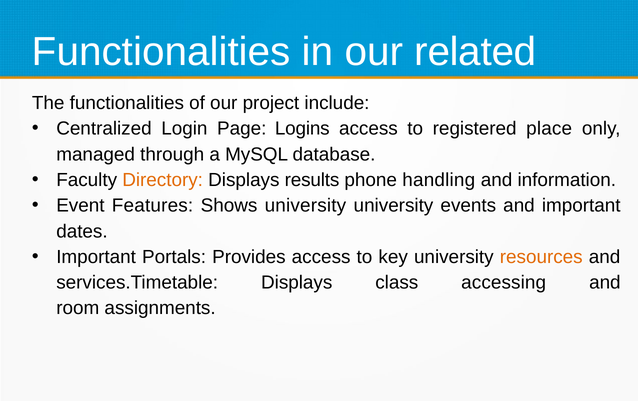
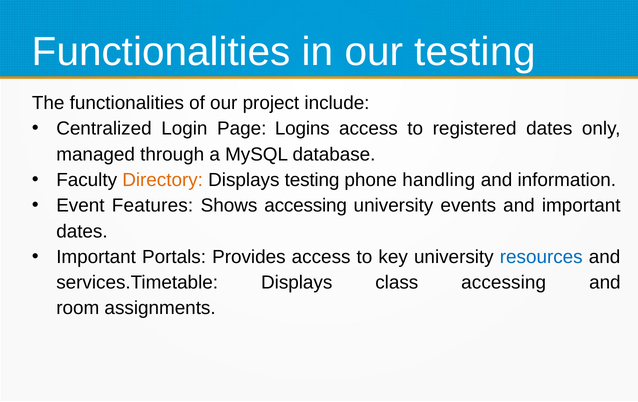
our related: related -> testing (475, 52)
registered place: place -> dates (549, 129)
Displays results: results -> testing (312, 180)
Shows university: university -> accessing (306, 206)
resources colour: orange -> blue (541, 257)
